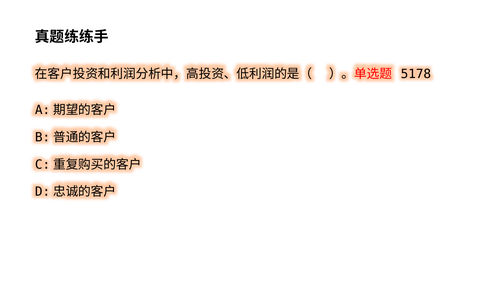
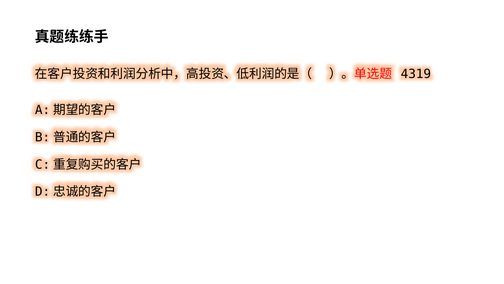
5178: 5178 -> 4319 (416, 74)
